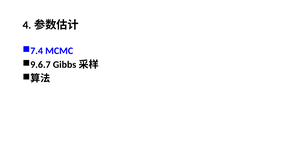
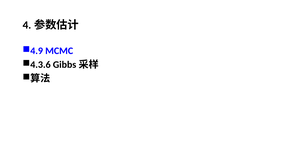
7.4: 7.4 -> 4.9 (37, 51)
9.6.7: 9.6.7 -> 4.3.6 (40, 65)
